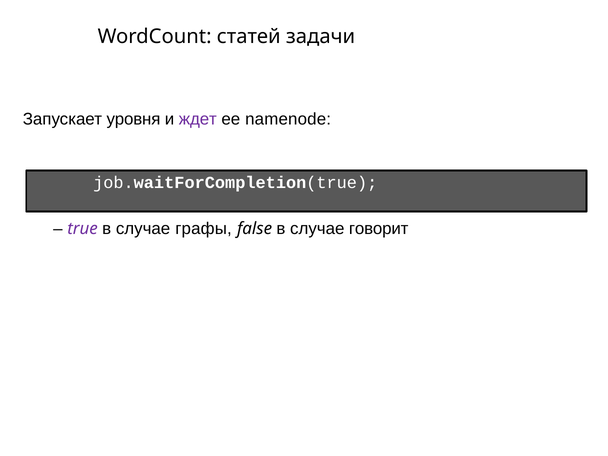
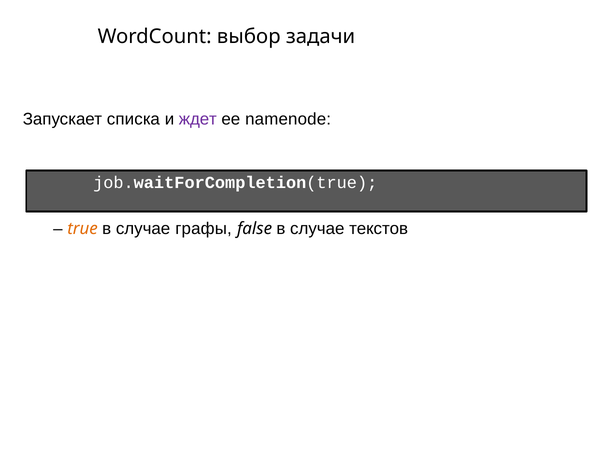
статей: статей -> выбор (249, 37)
уровня: уровня -> списка (133, 119)
true colour: purple -> orange (83, 229)
говорит: говорит -> текстов (379, 229)
